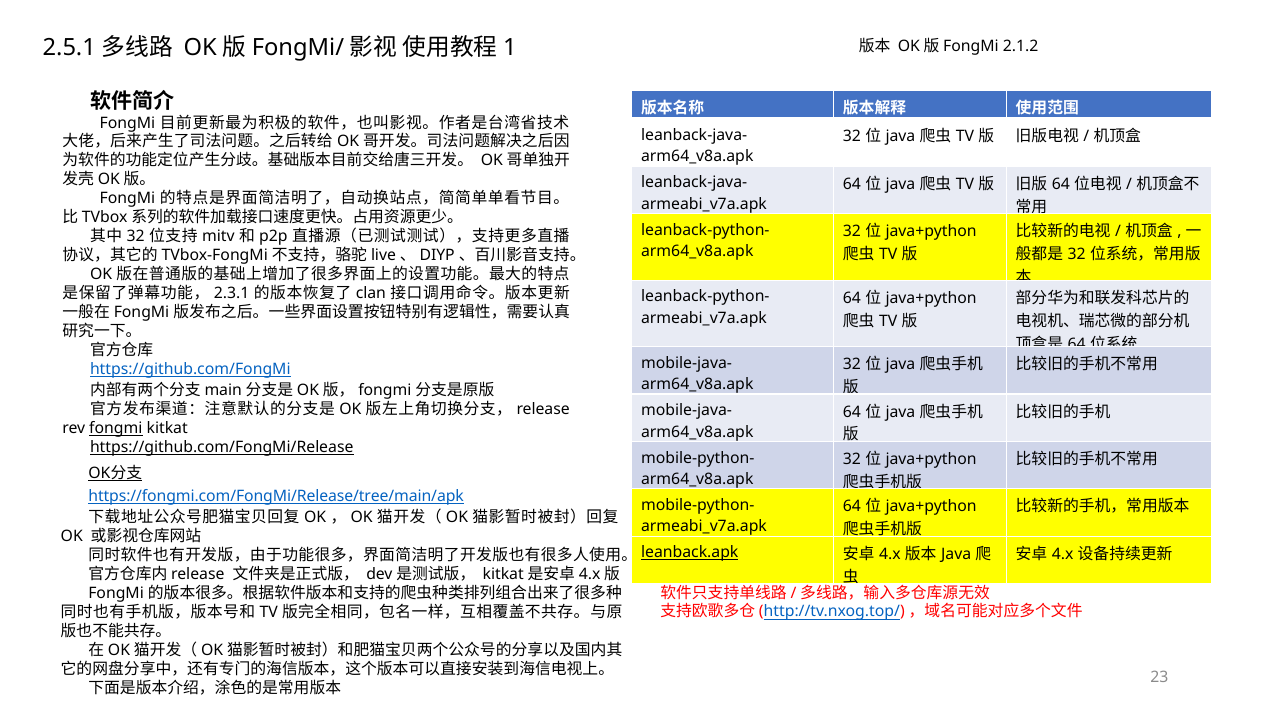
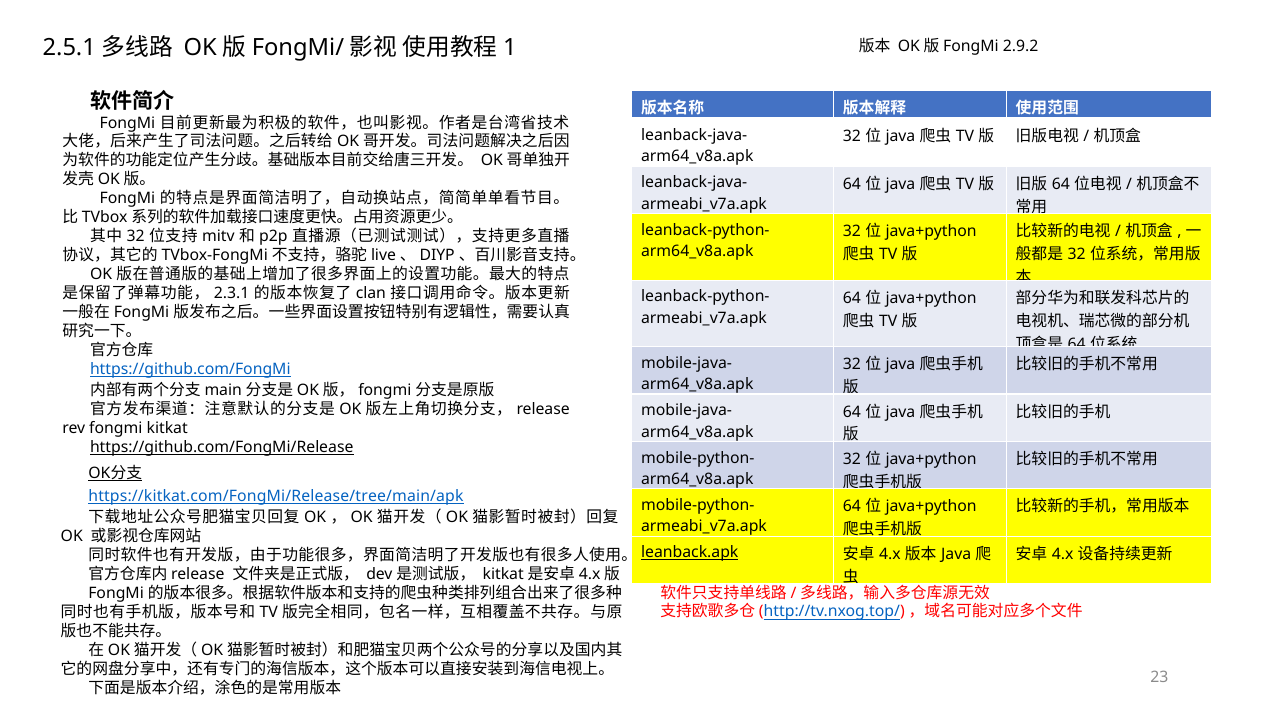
2.1.2: 2.1.2 -> 2.9.2 (1021, 47)
fongmi underline: present -> none (116, 429)
https://fongmi.com/FongMi/Release/tree/main/apk: https://fongmi.com/FongMi/Release/tree/main/apk -> https://kitkat.com/FongMi/Release/tree/main/apk (276, 496)
